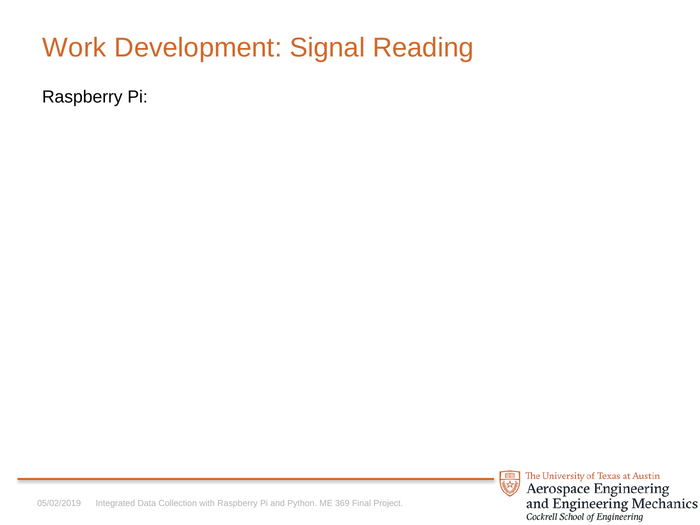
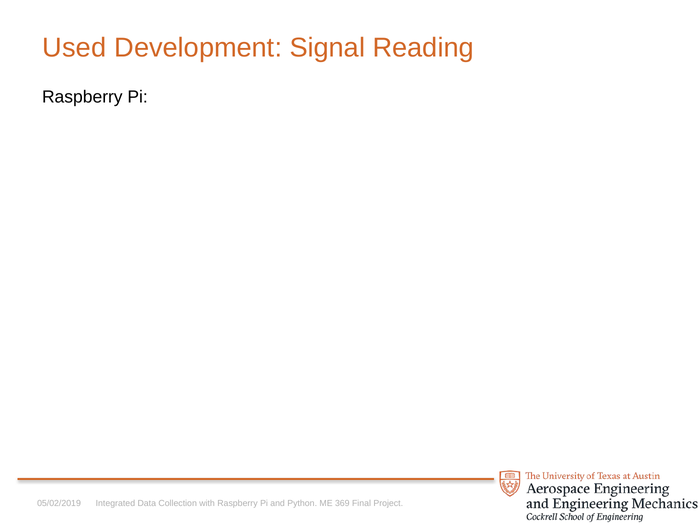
Work: Work -> Used (74, 48)
